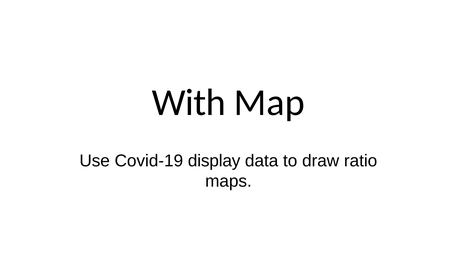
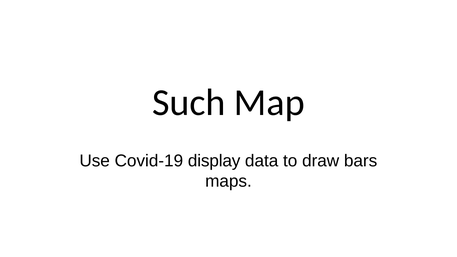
With: With -> Such (189, 103)
ratio: ratio -> bars (361, 161)
